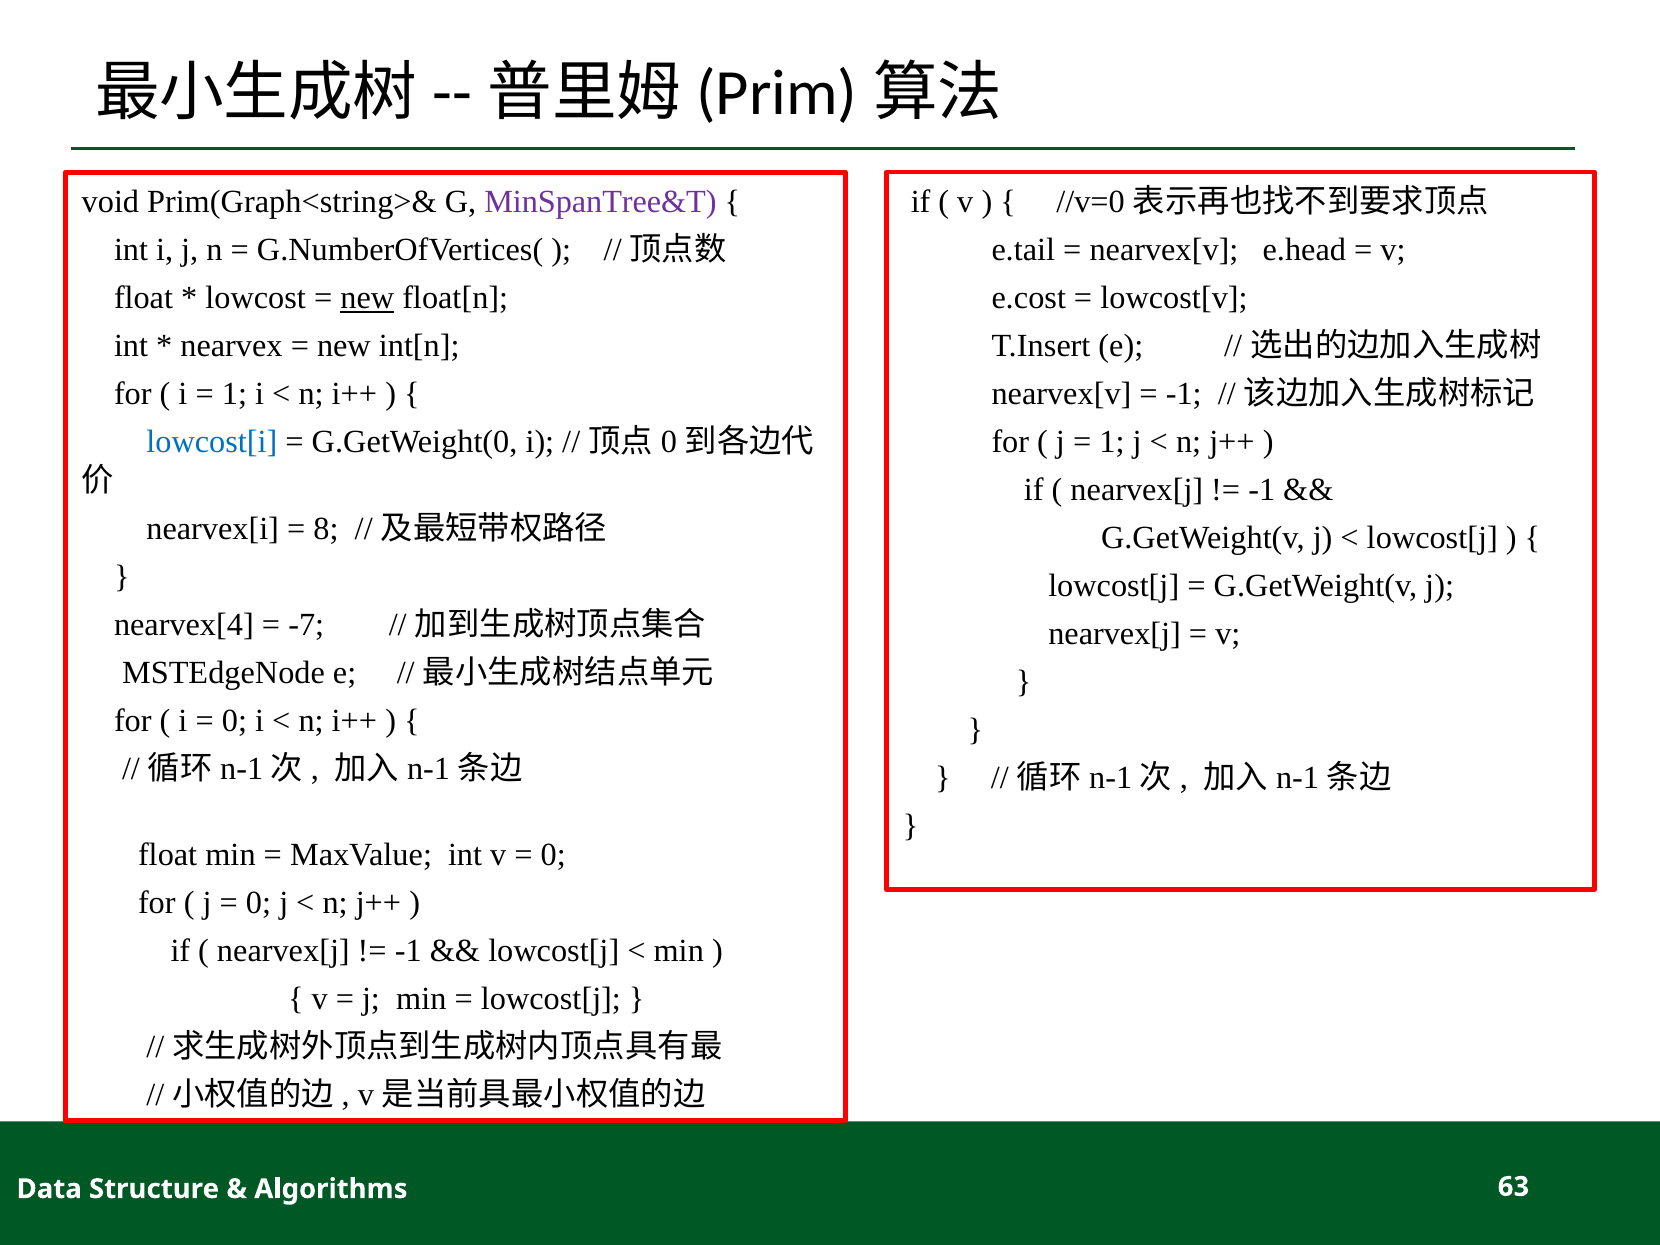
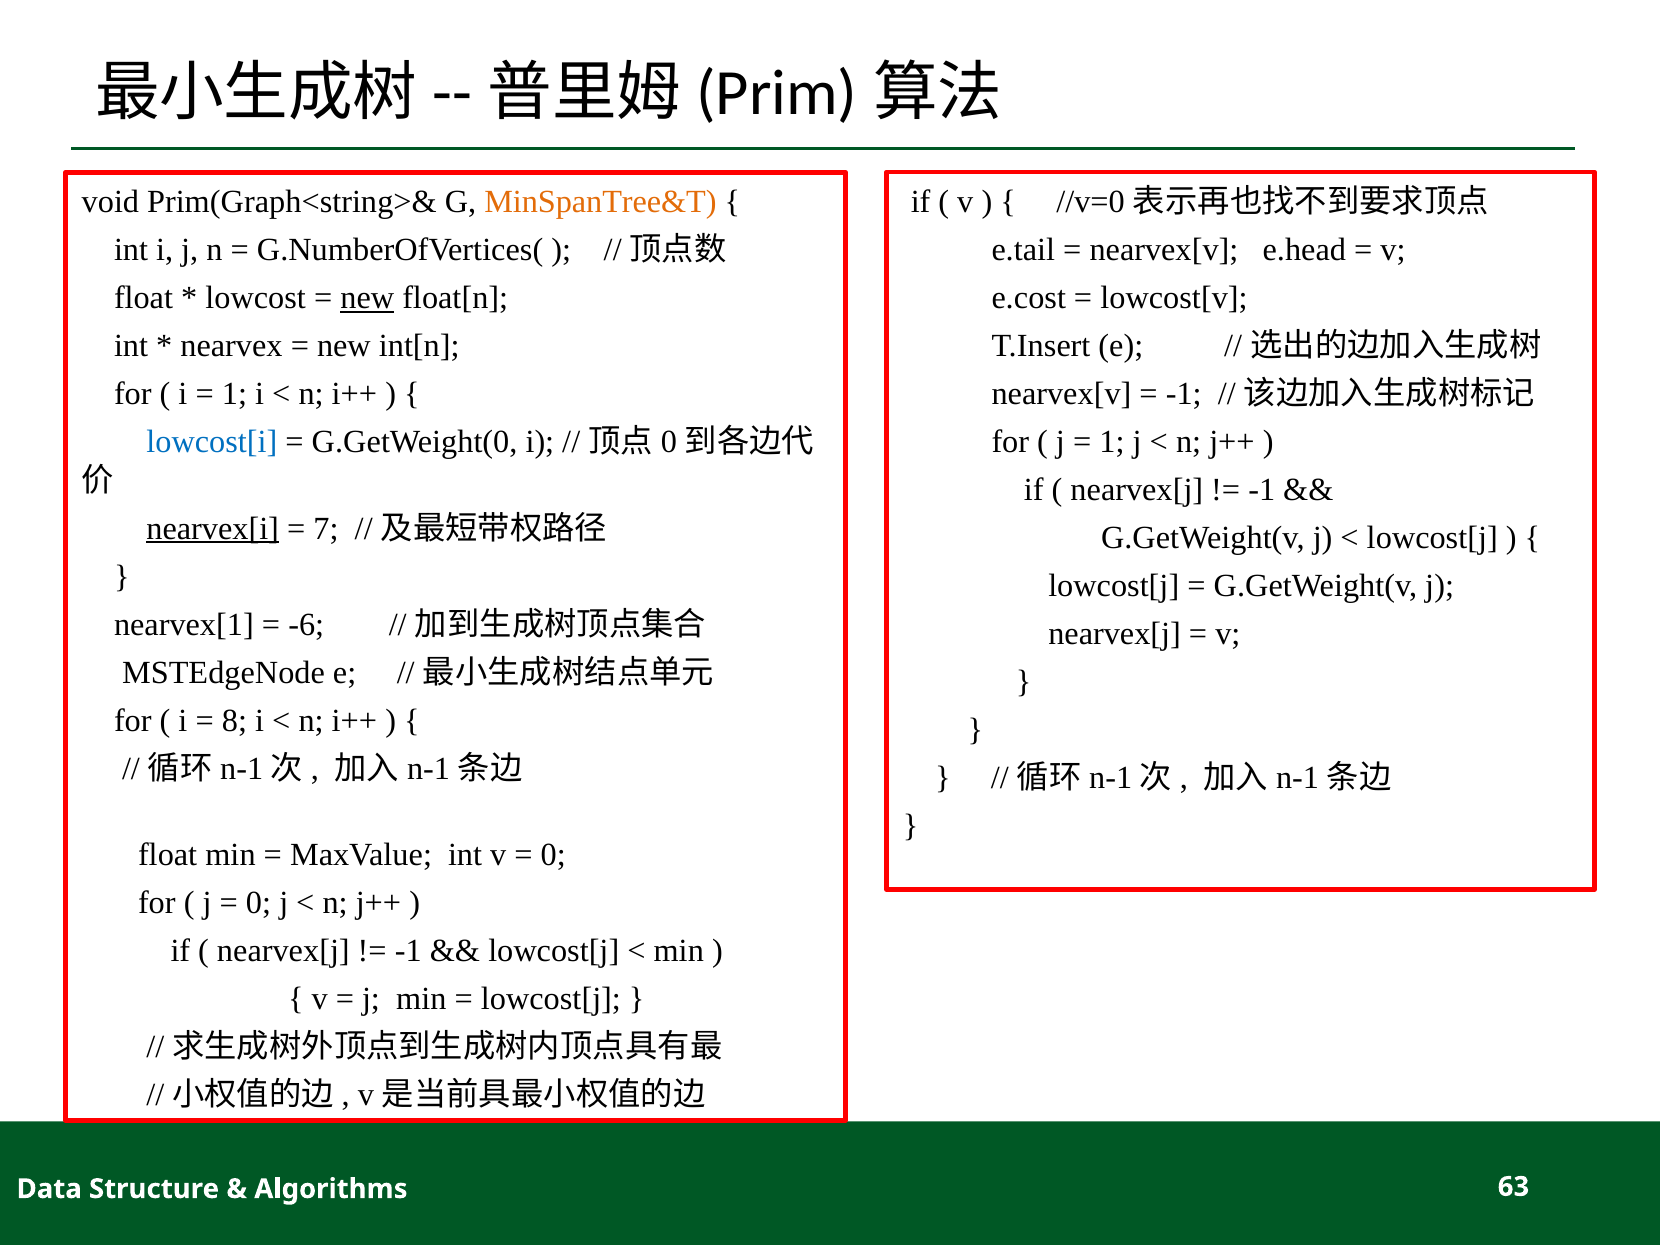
MinSpanTree&T colour: purple -> orange (600, 202)
nearvex[i underline: none -> present (213, 529)
8: 8 -> 7 (326, 529)
nearvex[4: nearvex[4 -> nearvex[1 (184, 625)
-7: -7 -> -6 (306, 625)
0: 0 -> 8 (234, 720)
